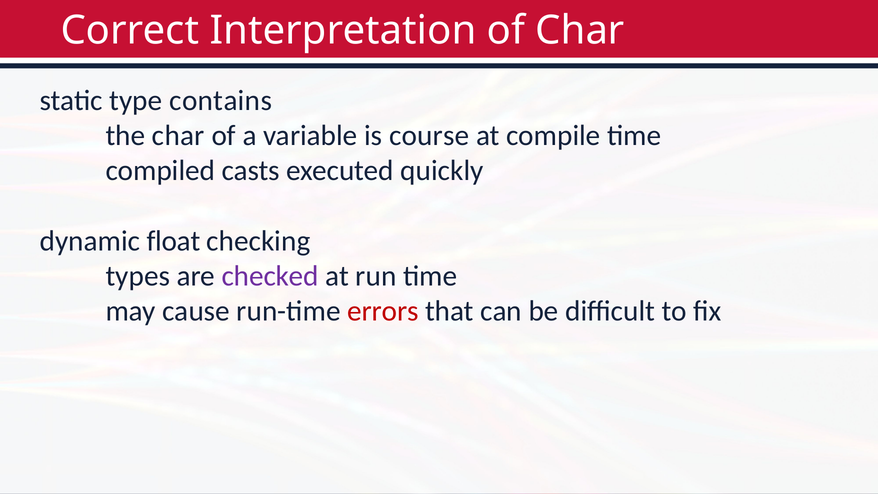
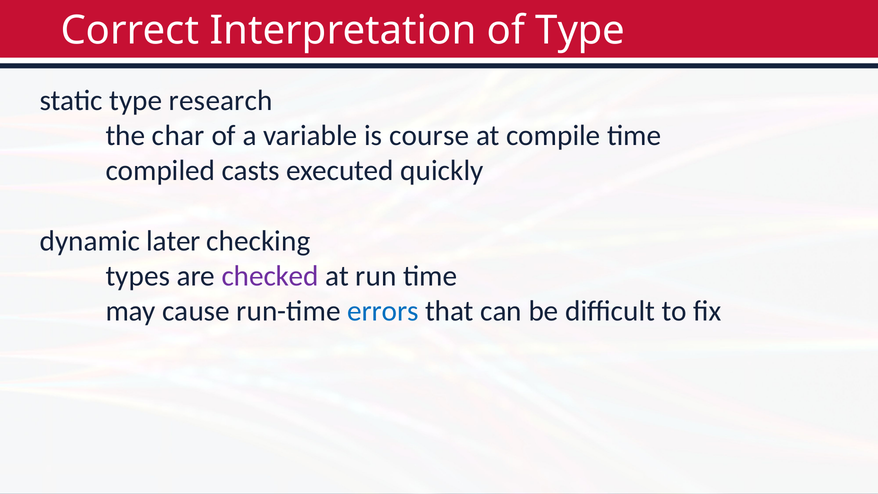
of Char: Char -> Type (580, 30)
contains: contains -> research (221, 100)
float: float -> later (174, 241)
errors colour: red -> blue (383, 311)
